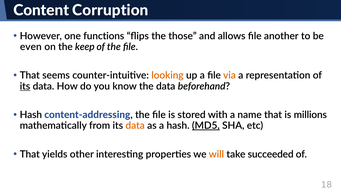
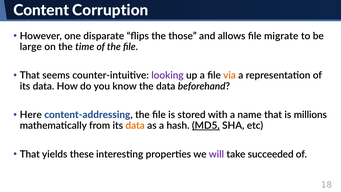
functions: functions -> disparate (104, 36)
another: another -> migrate (281, 36)
even: even -> large (31, 47)
keep: keep -> time (85, 47)
looking colour: orange -> purple (167, 75)
its underline: present -> none (25, 86)
Hash: Hash -> Here (31, 115)
other: other -> these (82, 154)
will colour: orange -> purple (216, 154)
